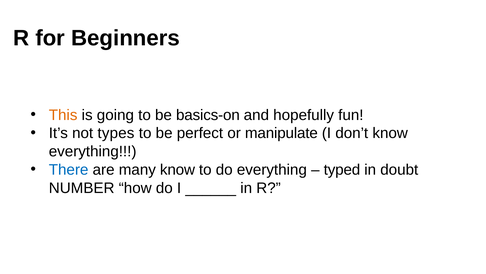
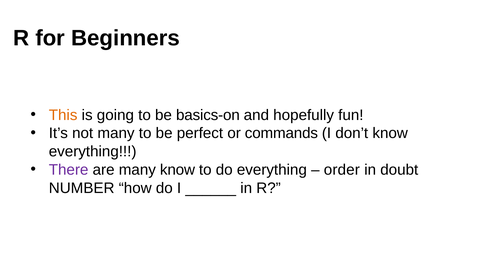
not types: types -> many (116, 133)
manipulate: manipulate -> commands (281, 133)
There colour: blue -> purple (69, 169)
typed: typed -> order (342, 169)
